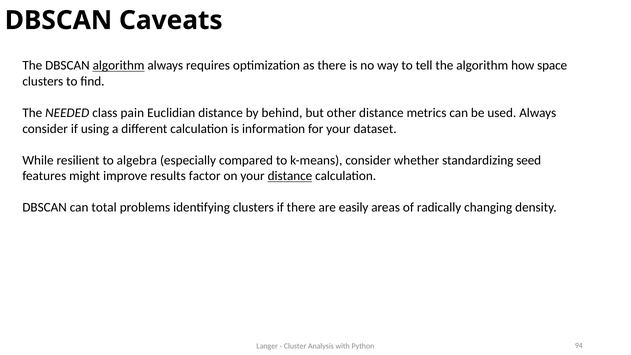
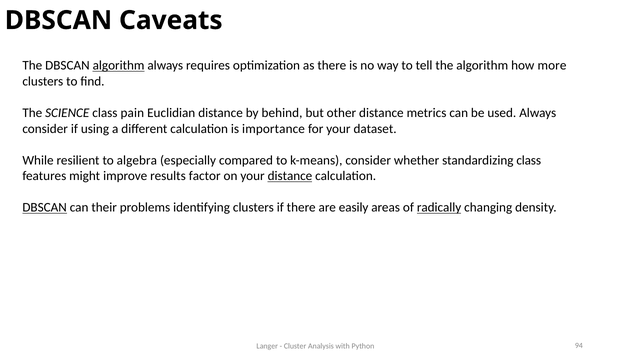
space: space -> more (552, 66)
NEEDED: NEEDED -> SCIENCE (67, 113)
information: information -> importance (274, 129)
standardizing seed: seed -> class (529, 160)
DBSCAN underline: none -> present (45, 208)
total: total -> their (104, 208)
radically underline: none -> present (439, 208)
